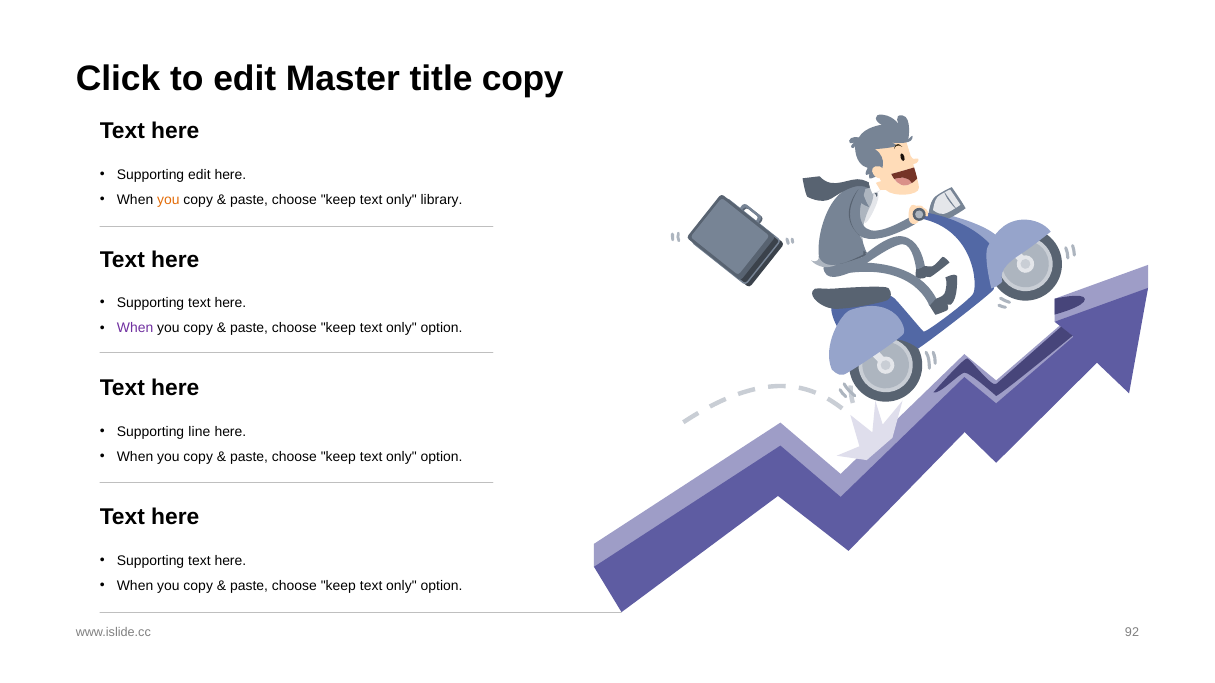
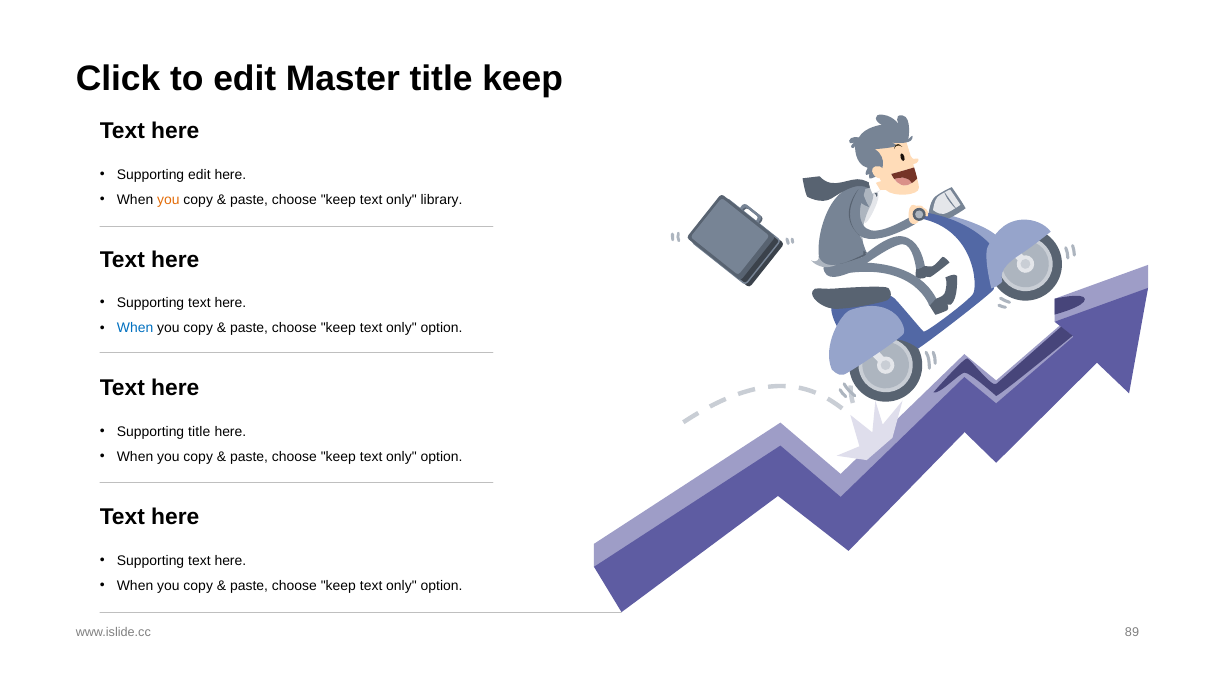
title copy: copy -> keep (523, 79)
When colour: purple -> blue (135, 328)
Supporting line: line -> title (199, 432)
92: 92 -> 89 (1132, 633)
